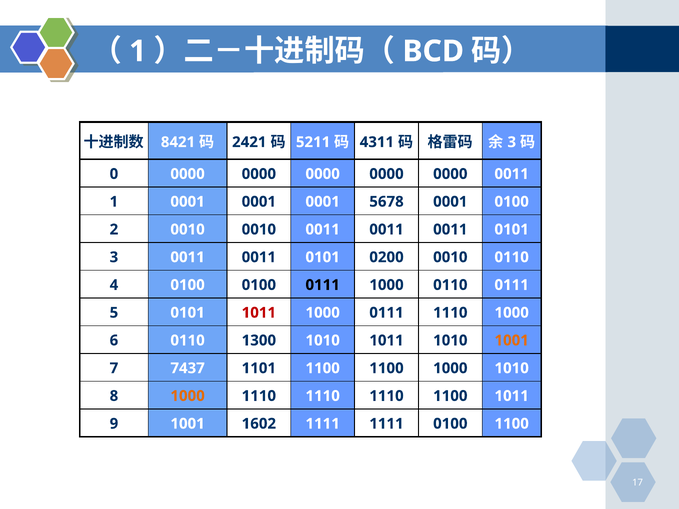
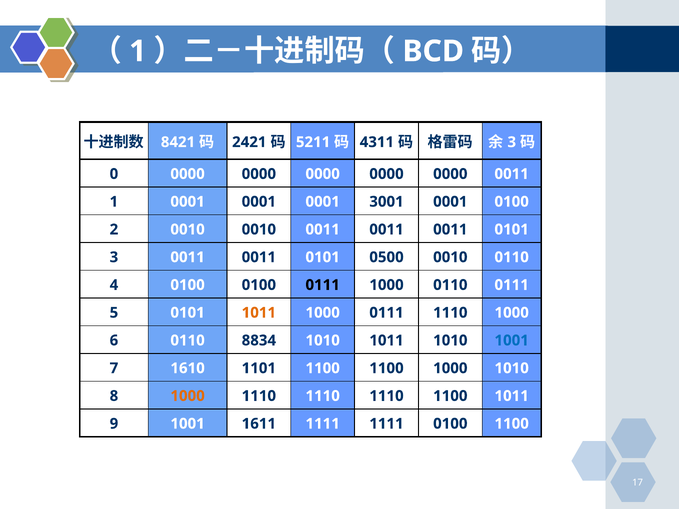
5678: 5678 -> 3001 (387, 202)
0200: 0200 -> 0500 (387, 257)
1011 colour: red -> orange (259, 313)
1300: 1300 -> 8834 (259, 341)
1001 colour: orange -> blue (512, 341)
7437: 7437 -> 1610 (188, 368)
1602: 1602 -> 1611 (259, 424)
